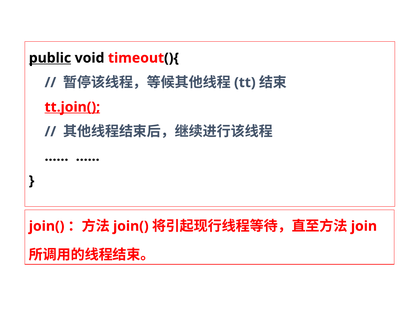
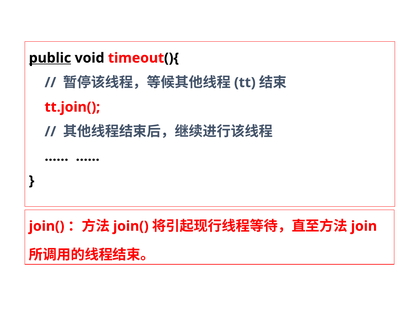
tt.join( underline: present -> none (72, 107)
